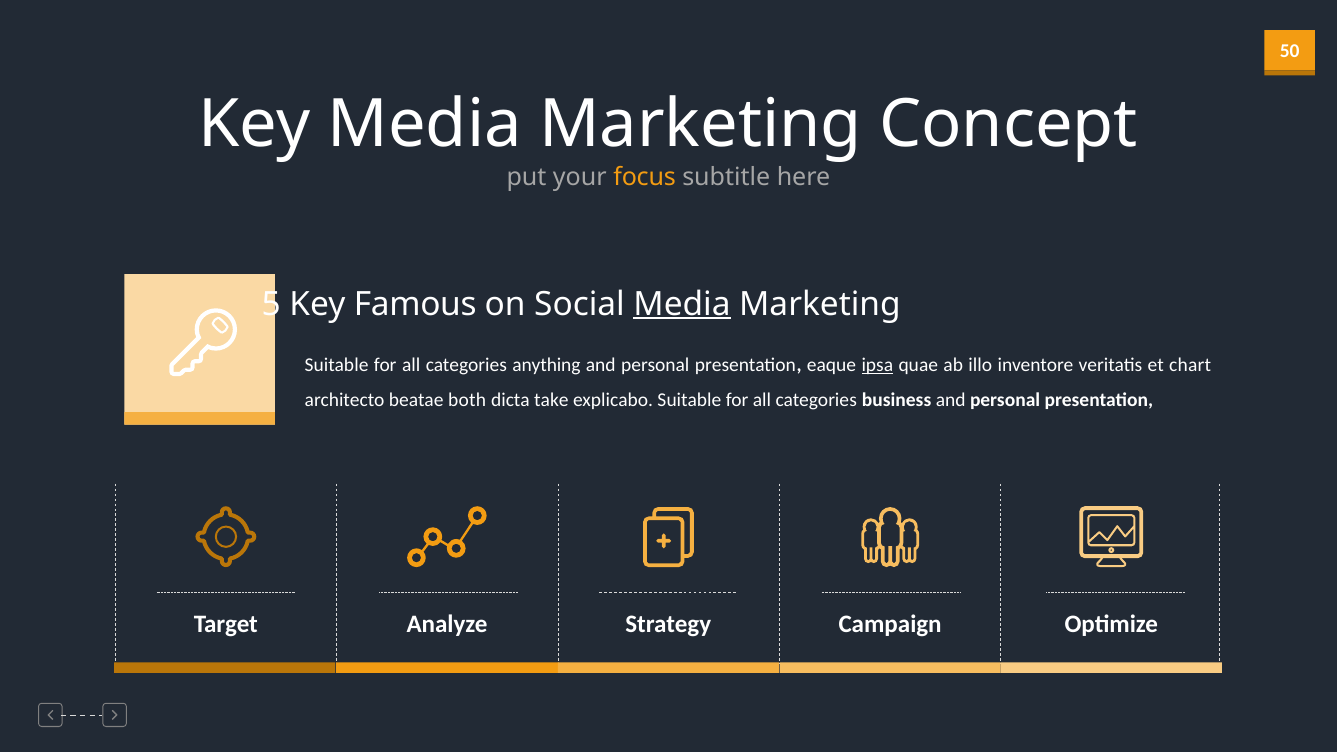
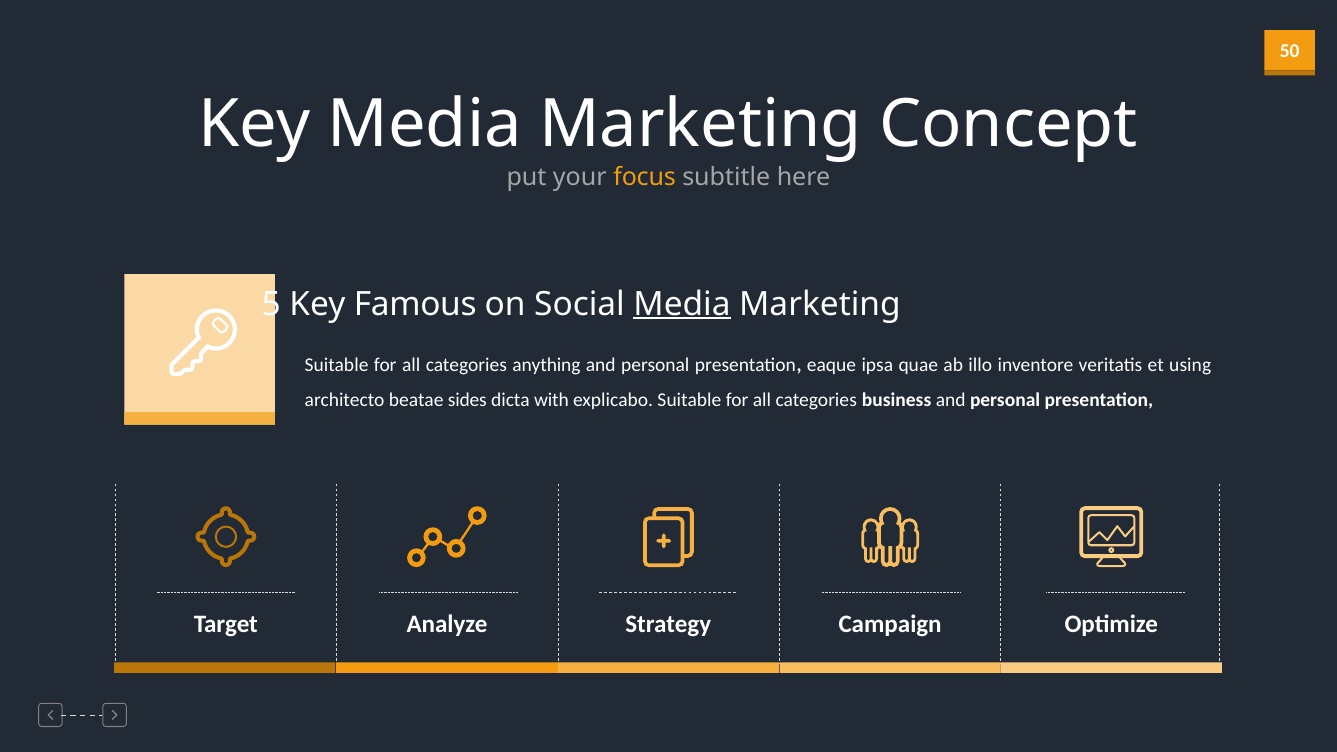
ipsa underline: present -> none (877, 365)
chart: chart -> using (1190, 365)
both: both -> sides (467, 400)
take: take -> with (551, 400)
